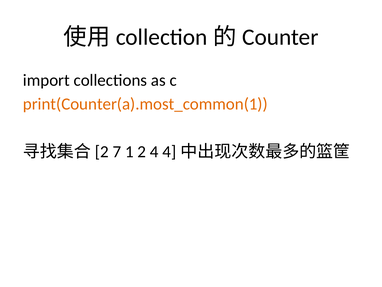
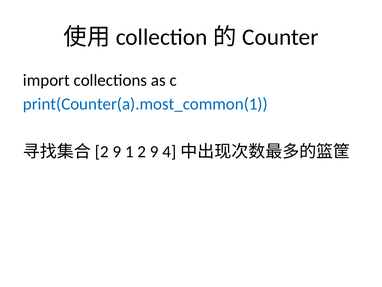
print(Counter(a).most_common(1 colour: orange -> blue (145, 104)
7: 7 -> 9 (117, 151)
2 4: 4 -> 9 (154, 151)
